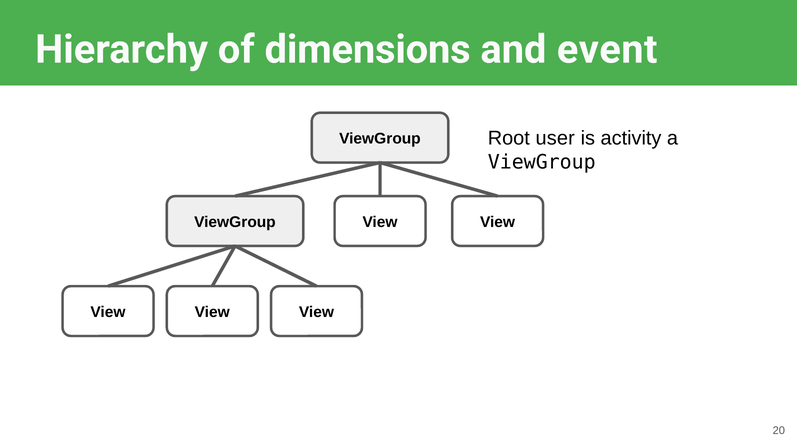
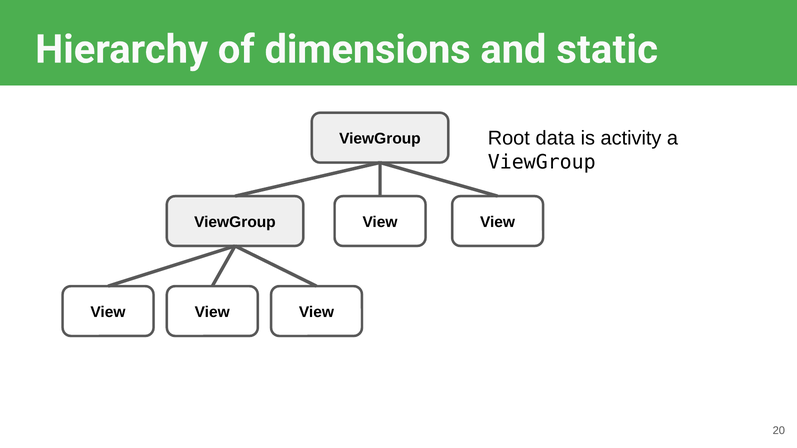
event: event -> static (607, 50)
user: user -> data (555, 138)
